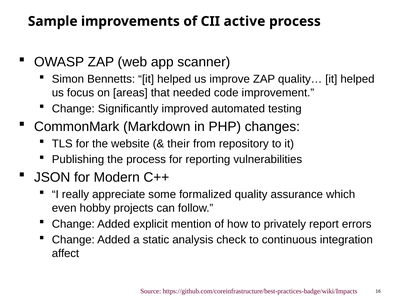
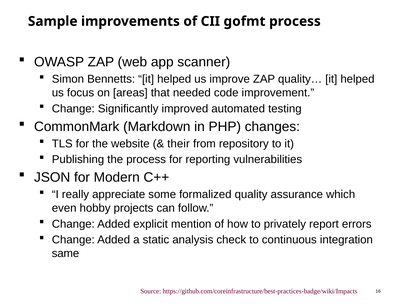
active: active -> gofmt (244, 21)
affect: affect -> same (65, 253)
